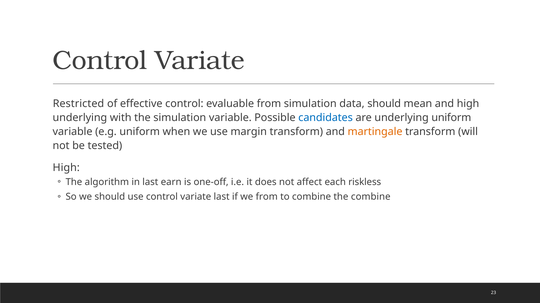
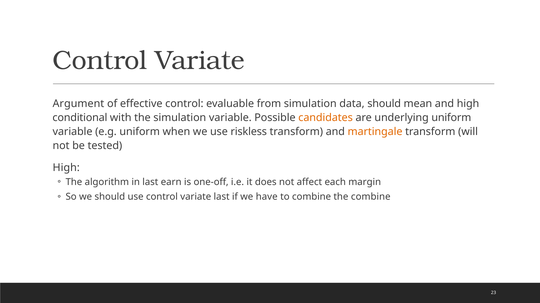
Restricted: Restricted -> Argument (78, 104)
underlying: underlying -> conditional (80, 118)
candidates colour: blue -> orange (326, 118)
margin: margin -> riskless (249, 132)
riskless: riskless -> margin (365, 182)
we from: from -> have (267, 197)
